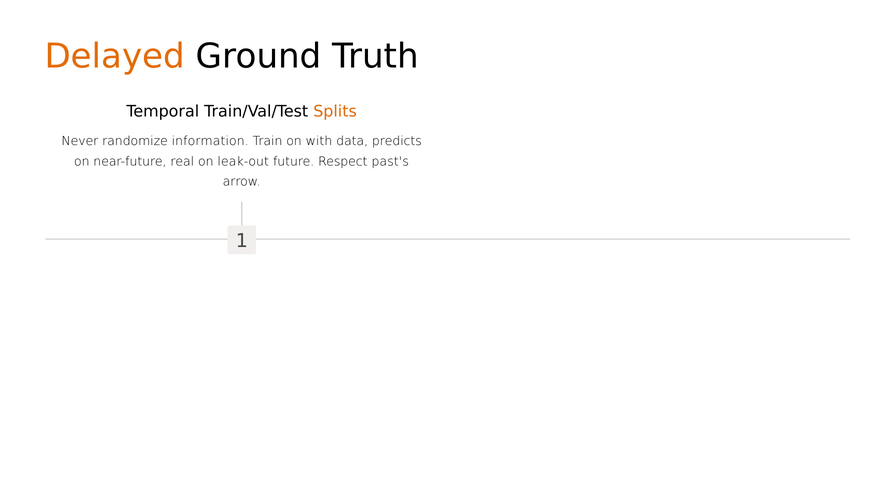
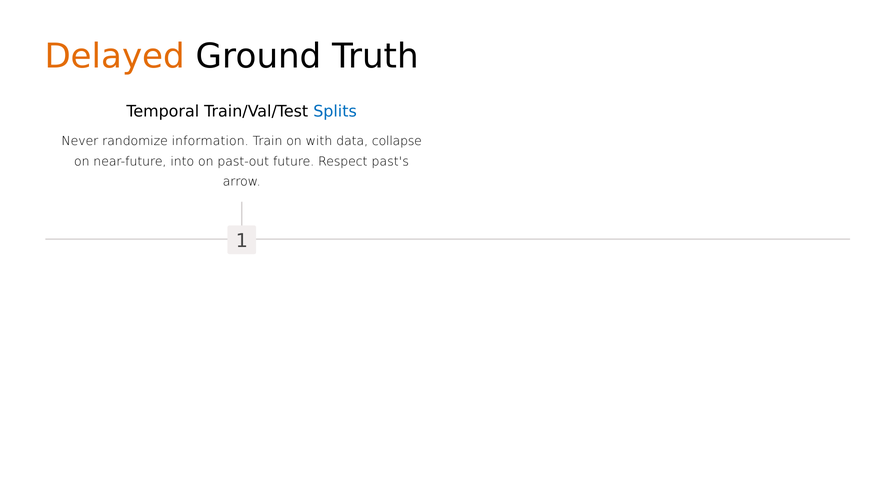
Splits colour: orange -> blue (335, 112)
predicts: predicts -> collapse (397, 141)
real: real -> into (182, 161)
leak-out: leak-out -> past-out (243, 161)
